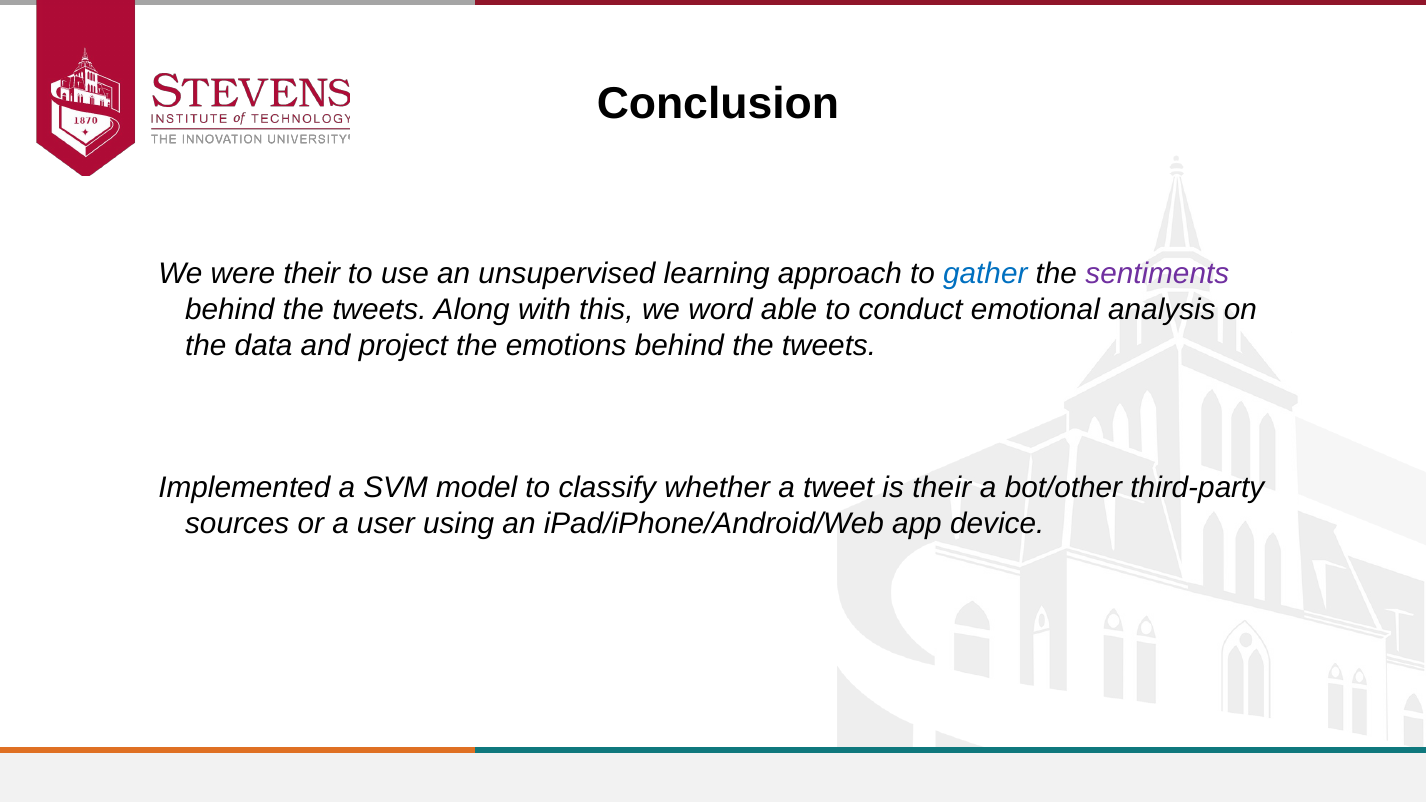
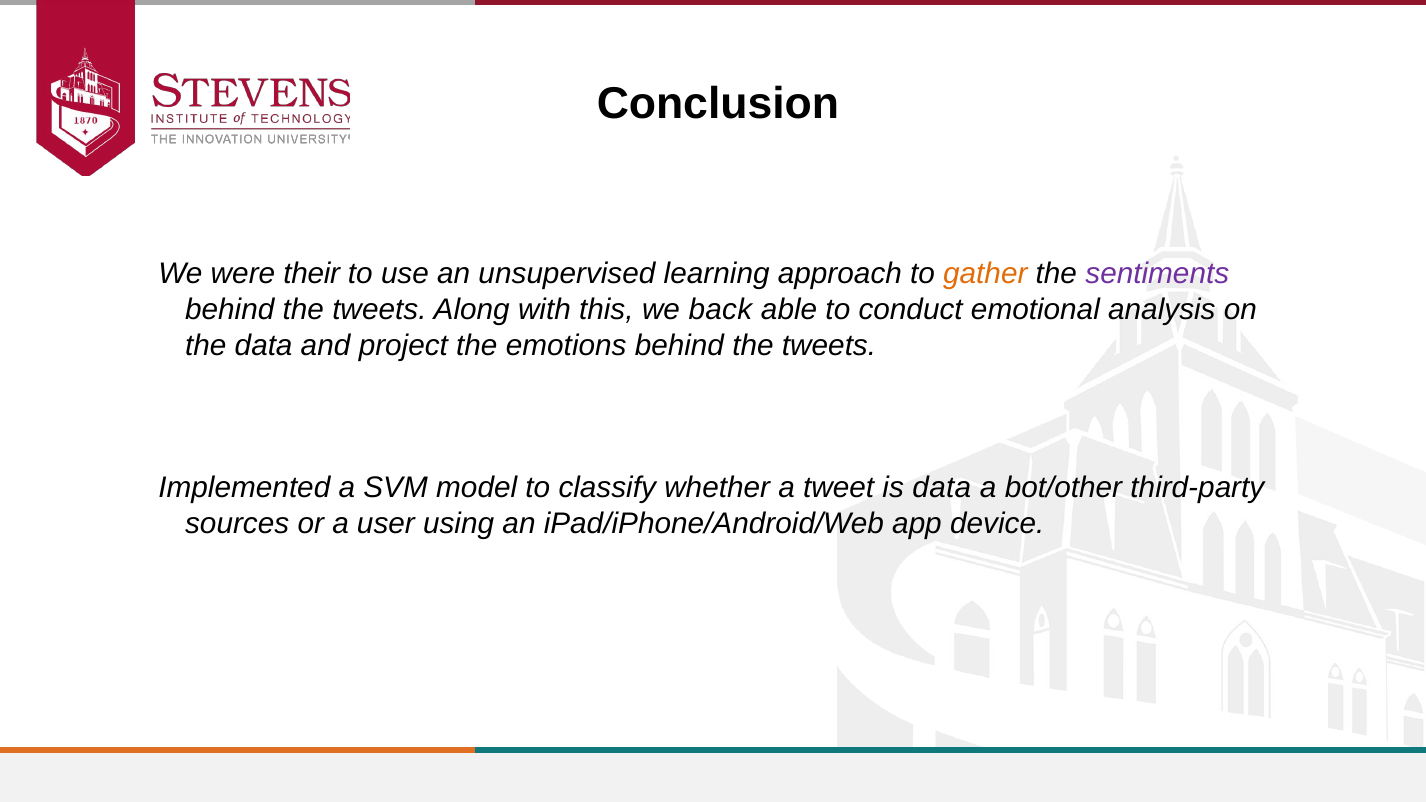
gather colour: blue -> orange (985, 274)
word: word -> back (720, 310)
is their: their -> data (942, 488)
